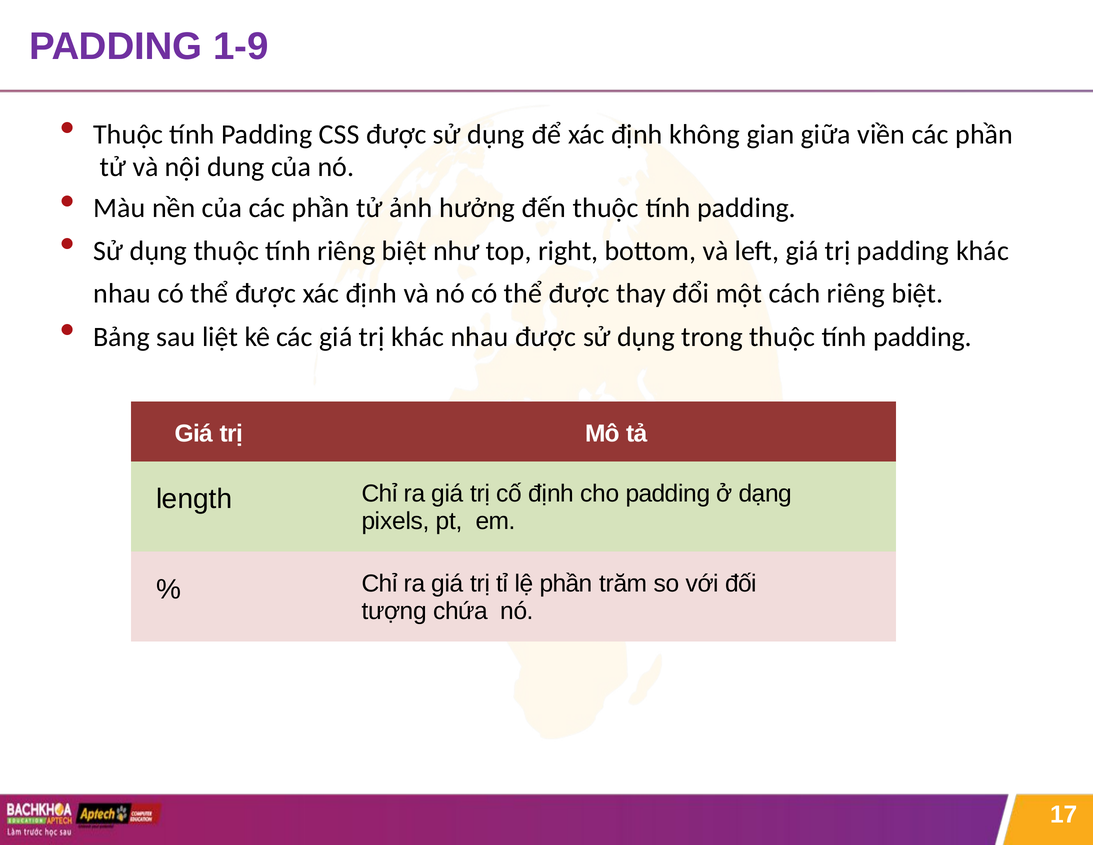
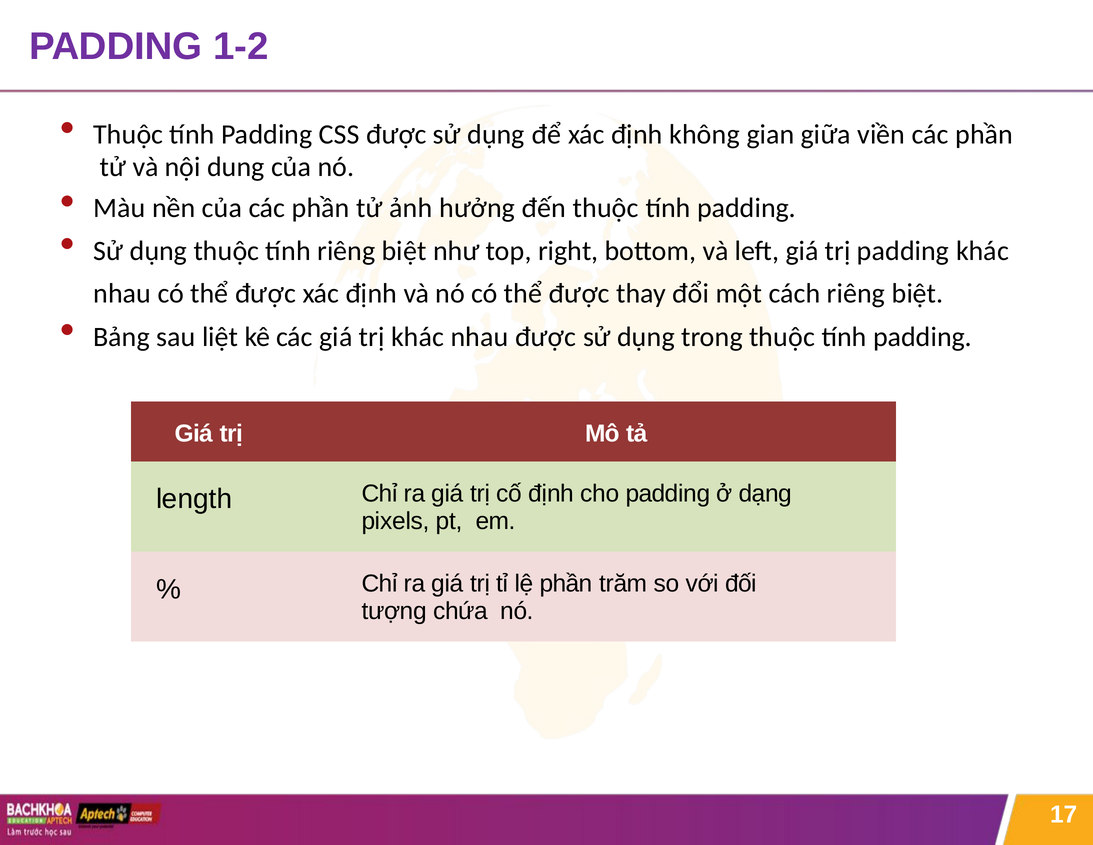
1-9: 1-9 -> 1-2 (241, 46)
